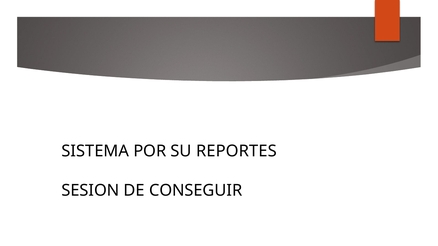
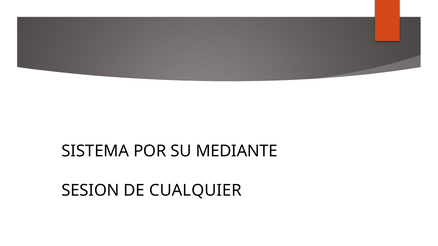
REPORTES: REPORTES -> MEDIANTE (237, 151)
CONSEGUIR: CONSEGUIR -> CUALQUIER (196, 191)
